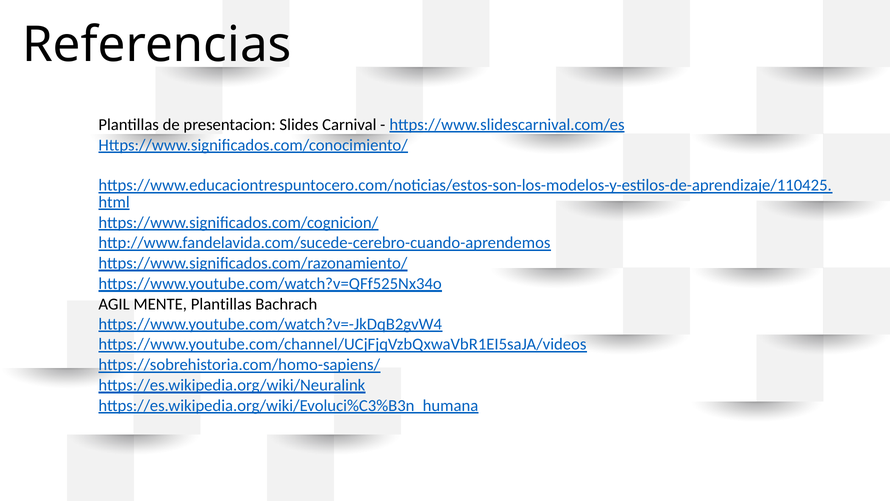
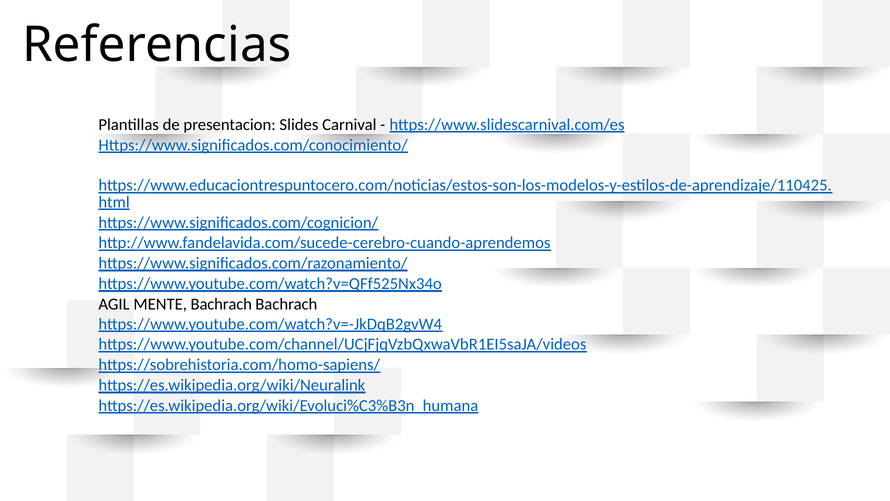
MENTE Plantillas: Plantillas -> Bachrach (221, 304)
